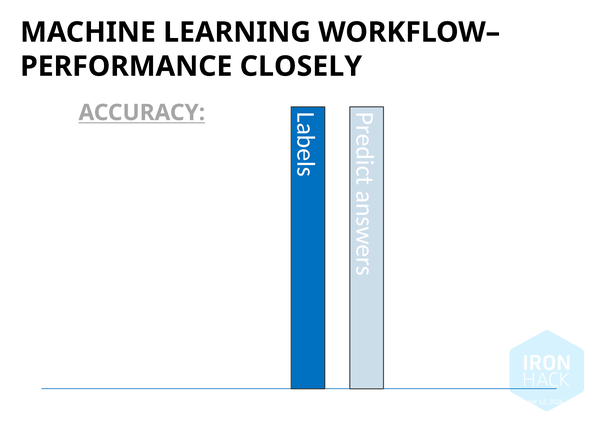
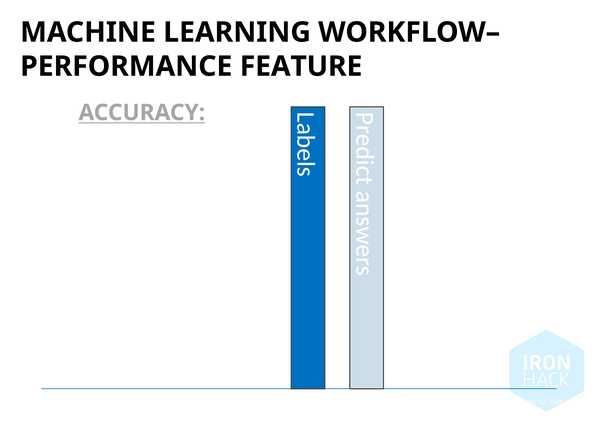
CLOSELY: CLOSELY -> FEATURE (301, 66)
